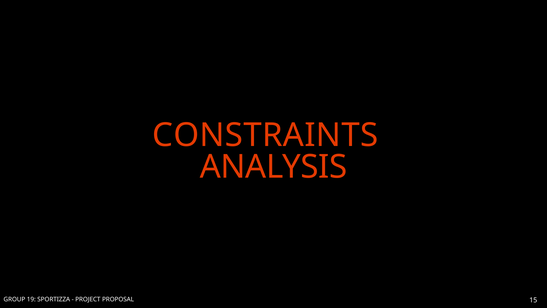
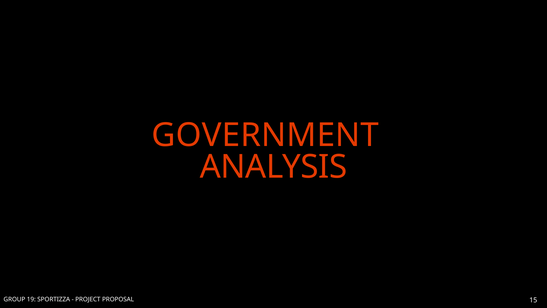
CONSTRAINTS: CONSTRAINTS -> GOVERNMENT (265, 135)
